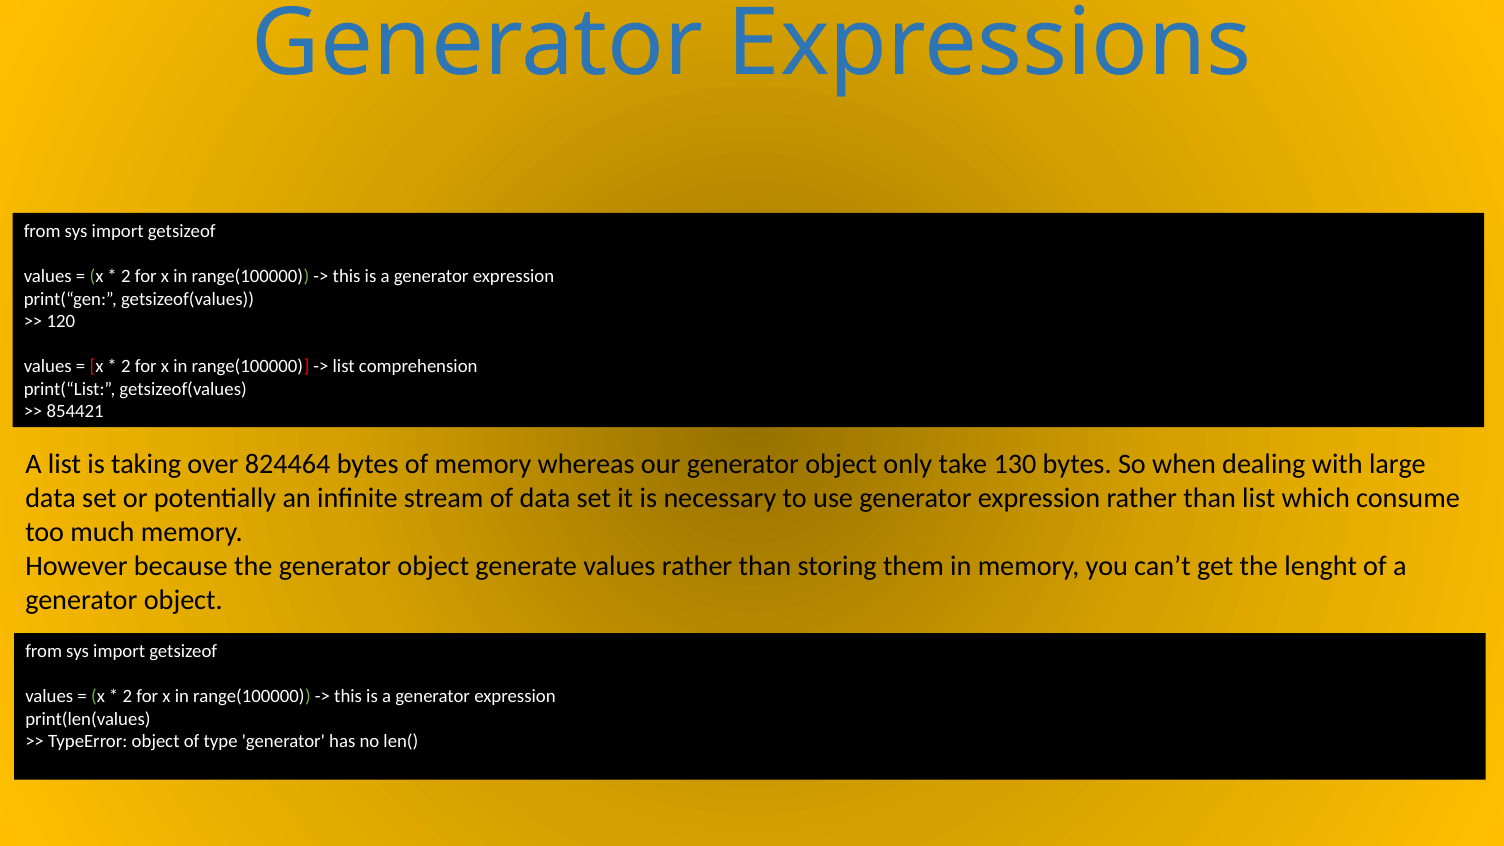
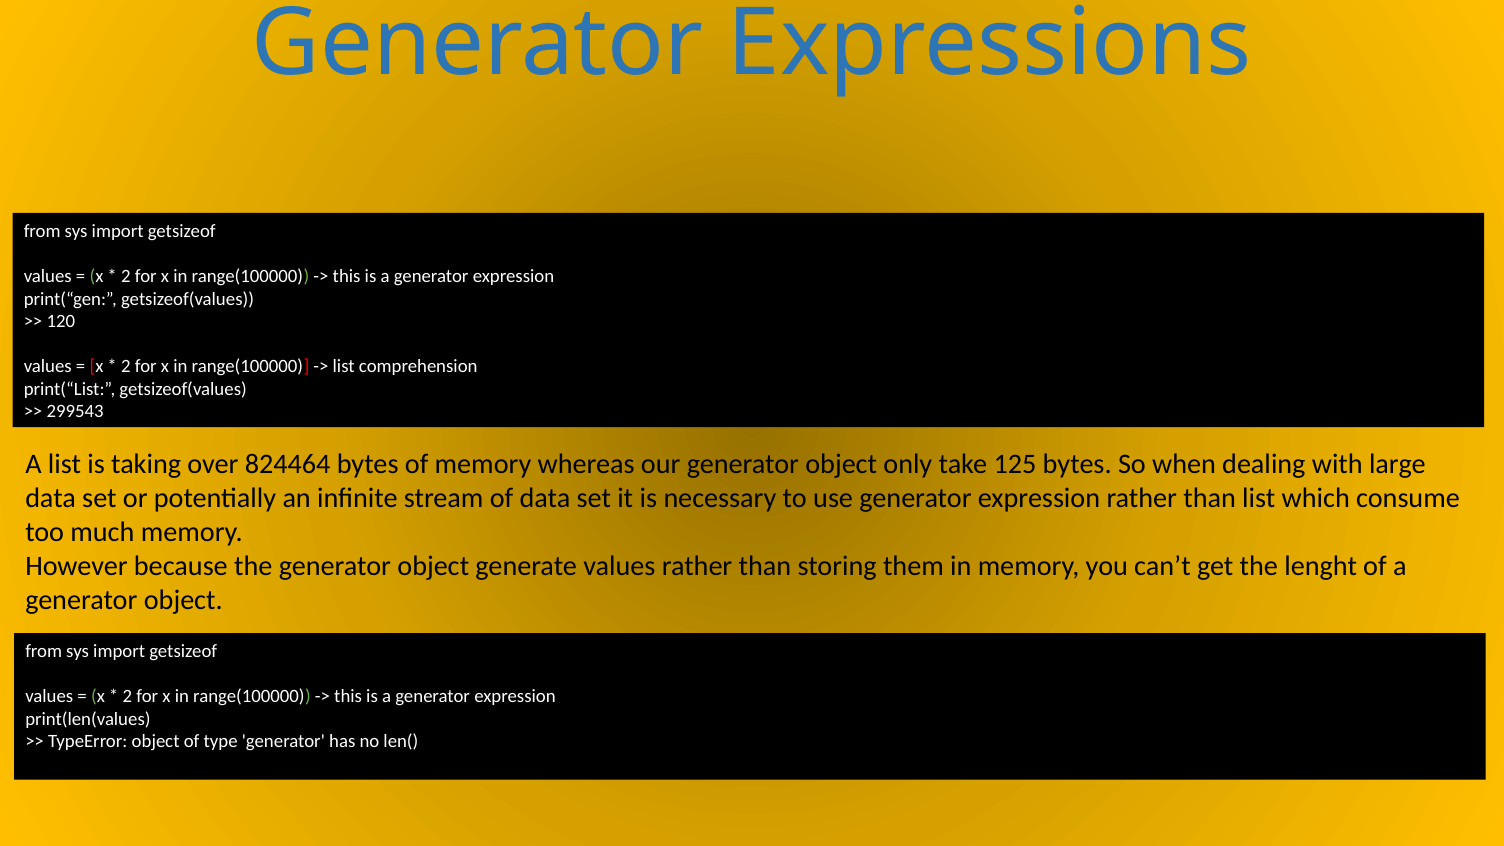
854421: 854421 -> 299543 (75, 412)
130: 130 -> 125 (1015, 465)
